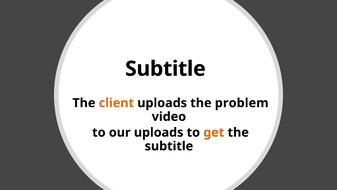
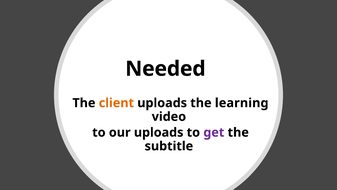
Subtitle: Subtitle -> Needed (165, 69)
problem: problem -> learning (242, 103)
get colour: orange -> purple (214, 132)
